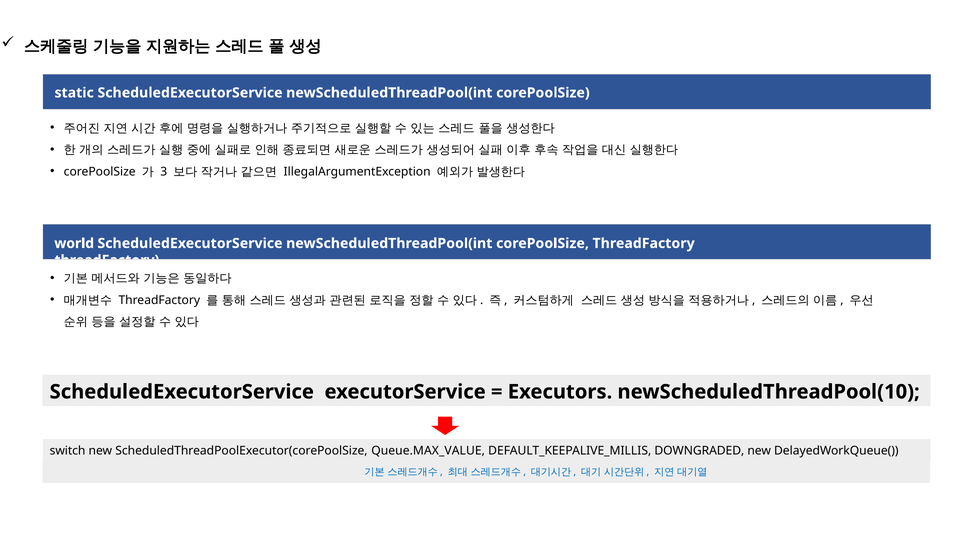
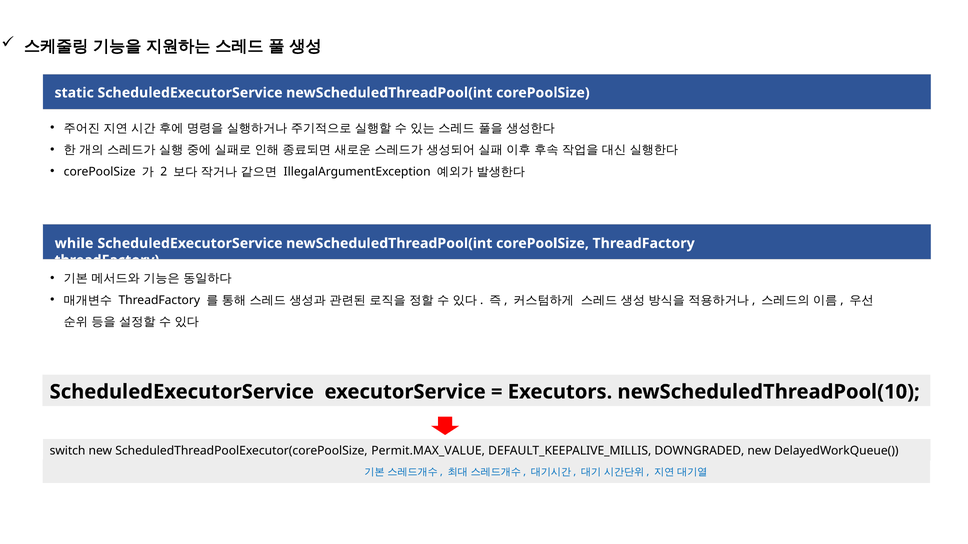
3: 3 -> 2 (164, 172)
world: world -> while (74, 244)
Queue.MAX_VALUE: Queue.MAX_VALUE -> Permit.MAX_VALUE (428, 451)
